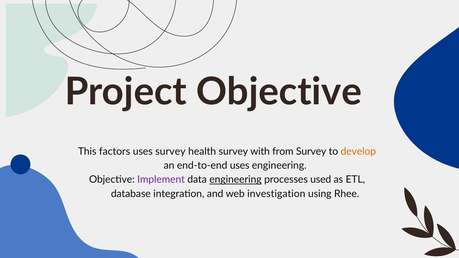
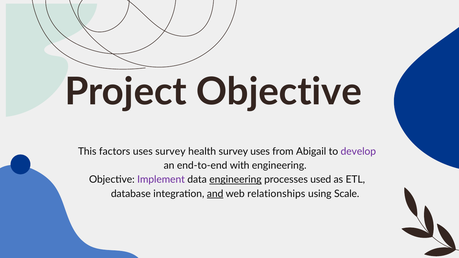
survey with: with -> uses (260, 152)
from Survey: Survey -> Abigail (311, 152)
develop colour: orange -> purple (358, 152)
end-to-end uses: uses -> with (240, 166)
and underline: none -> present (215, 194)
investigation: investigation -> relationships (276, 194)
Rhee: Rhee -> Scale (347, 194)
